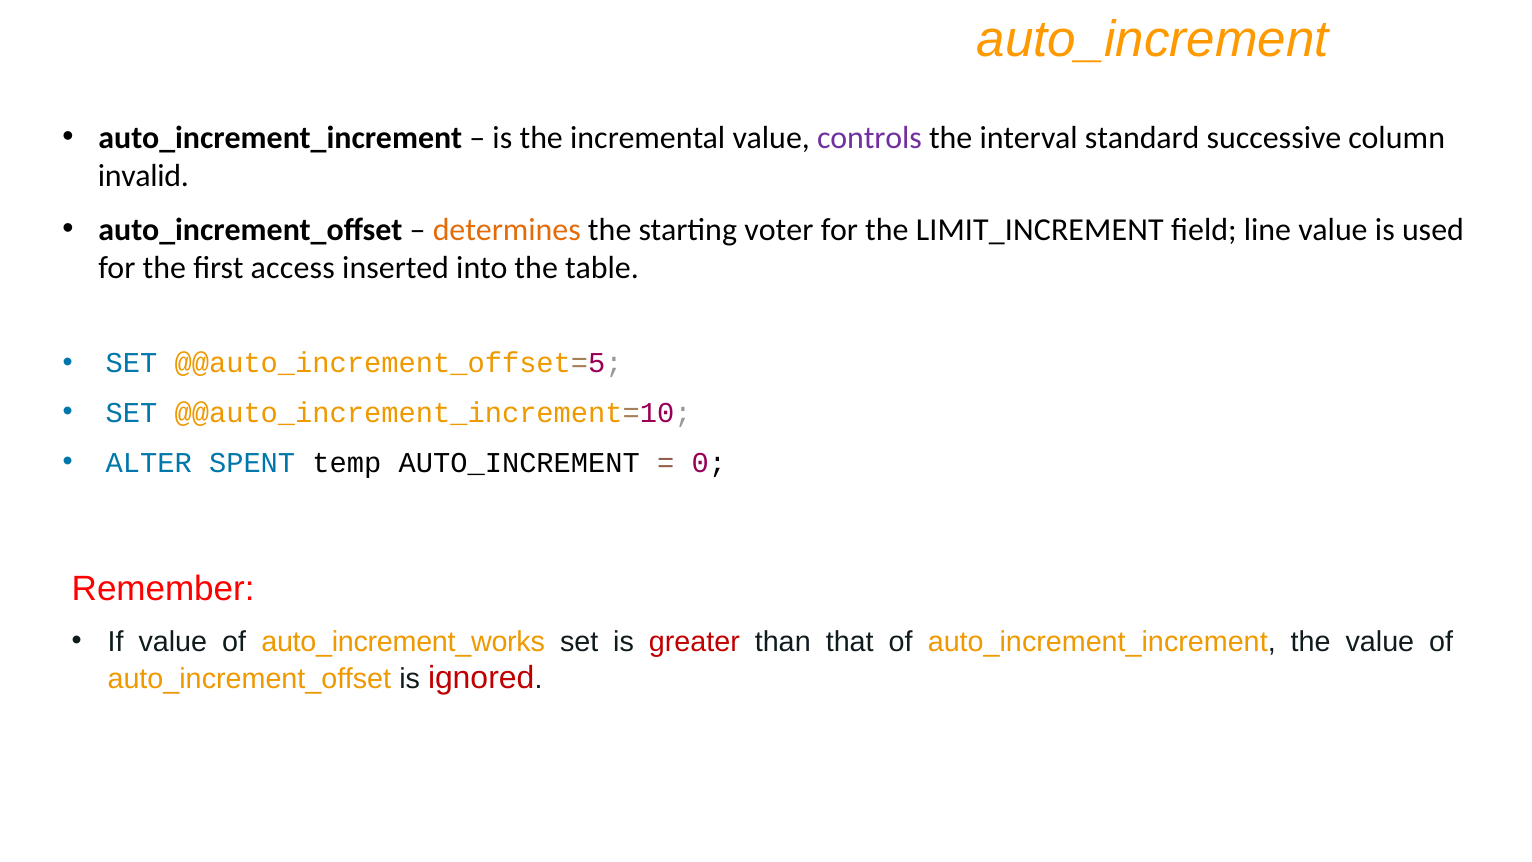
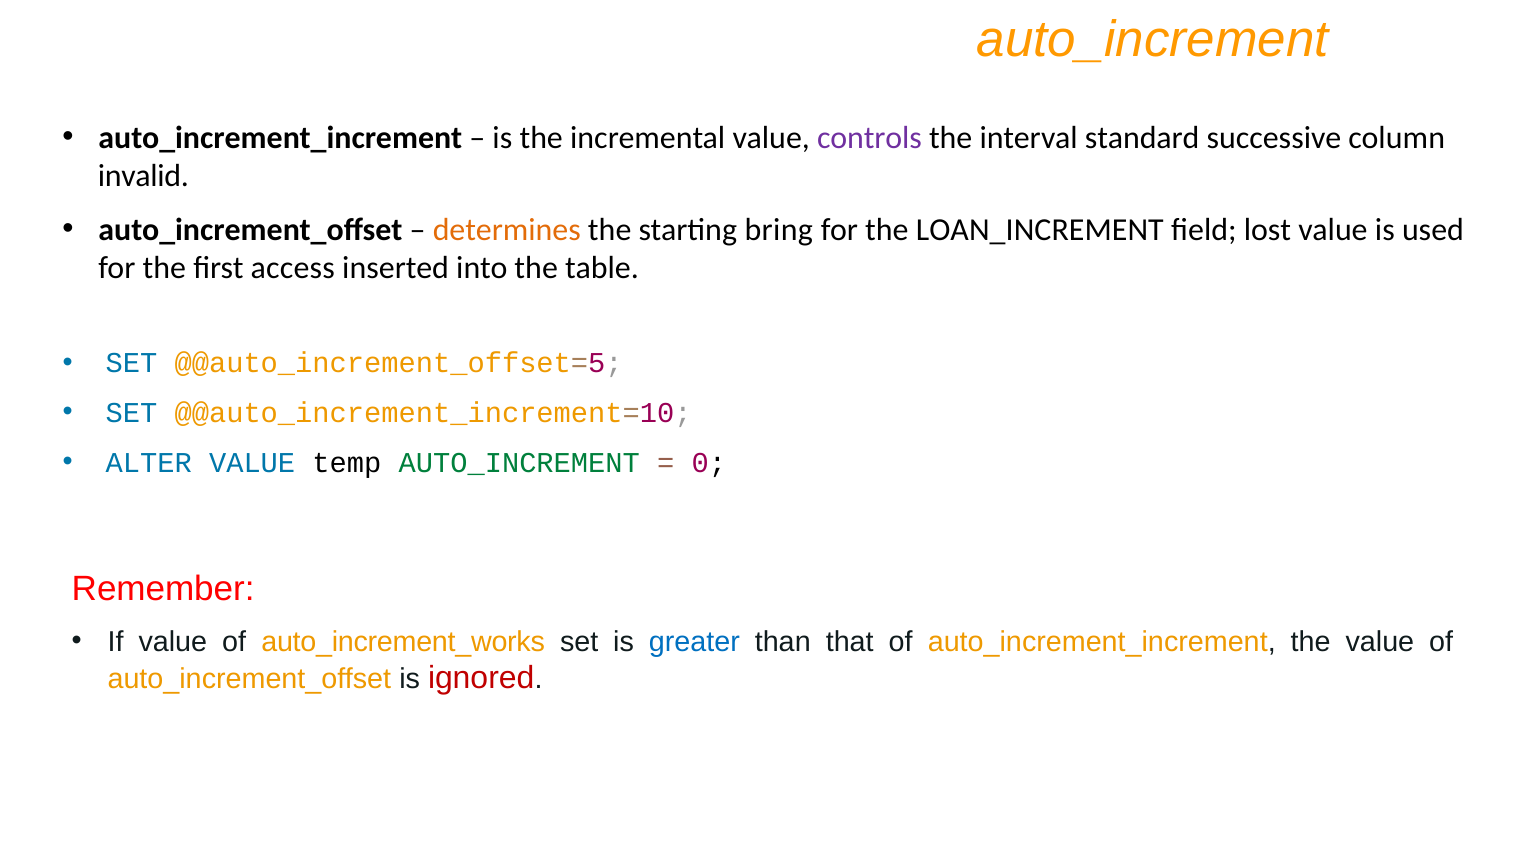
voter: voter -> bring (779, 230)
LIMIT_INCREMENT: LIMIT_INCREMENT -> LOAN_INCREMENT (1040, 230)
line: line -> lost (1267, 230)
ALTER SPENT: SPENT -> VALUE (252, 463)
AUTO_INCREMENT colour: black -> green (519, 463)
greater colour: red -> blue (694, 641)
